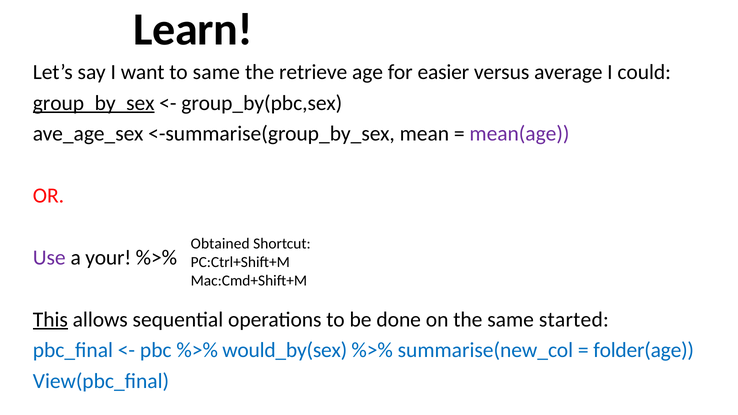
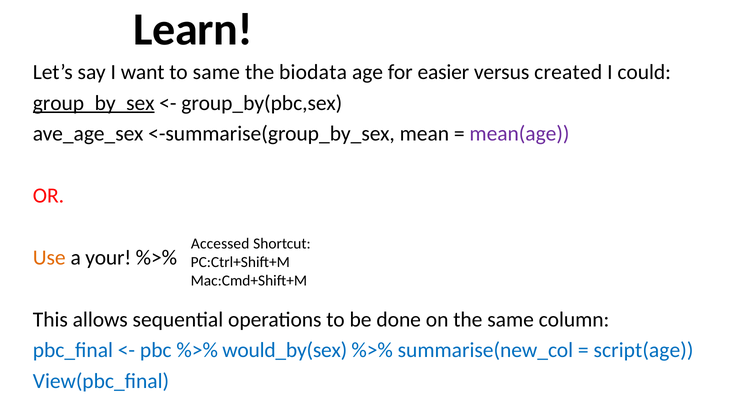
retrieve: retrieve -> biodata (313, 72)
average: average -> created (568, 72)
Obtained: Obtained -> Accessed (220, 244)
Use colour: purple -> orange (49, 258)
This underline: present -> none (50, 320)
started: started -> column (574, 320)
folder(age: folder(age -> script(age (643, 350)
